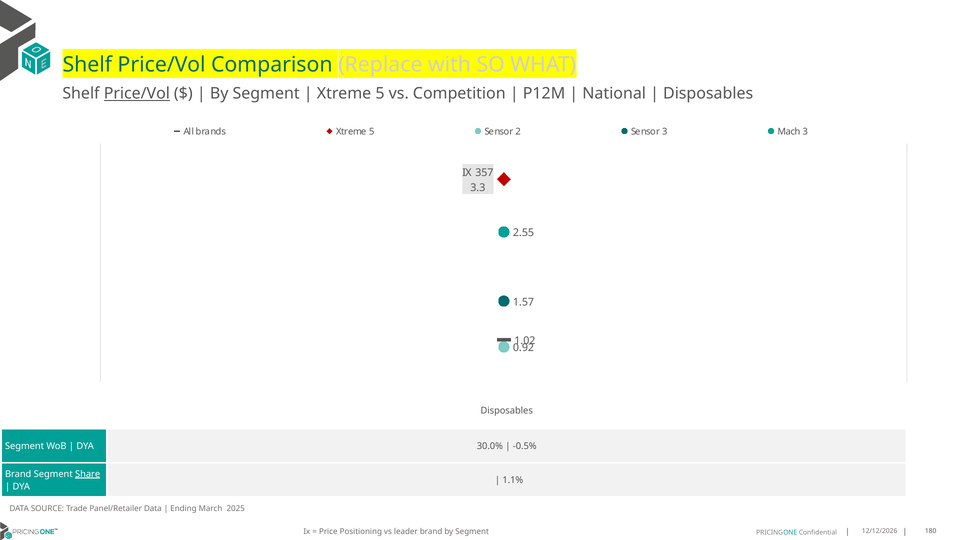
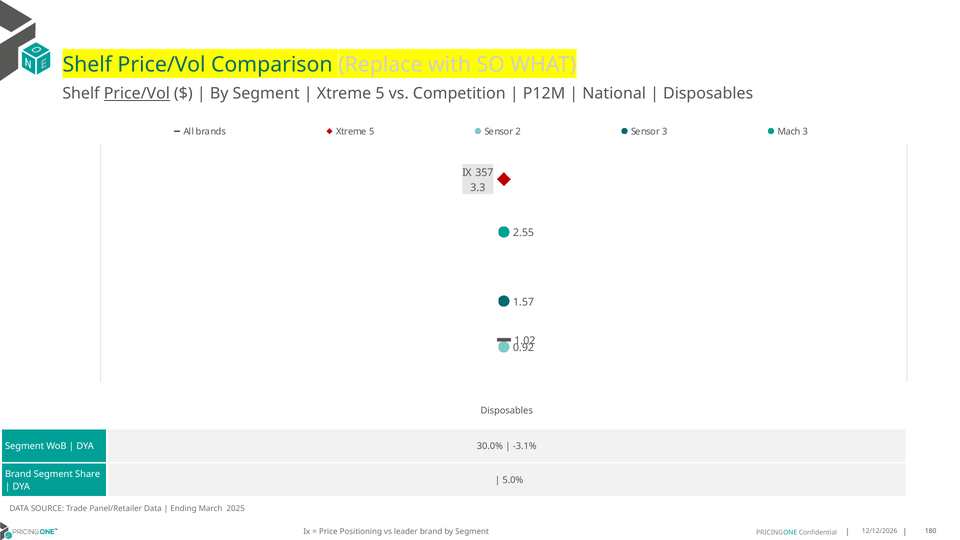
-0.5%: -0.5% -> -3.1% (525, 446)
Share underline: present -> none (88, 474)
1.1%: 1.1% -> 5.0% (513, 480)
